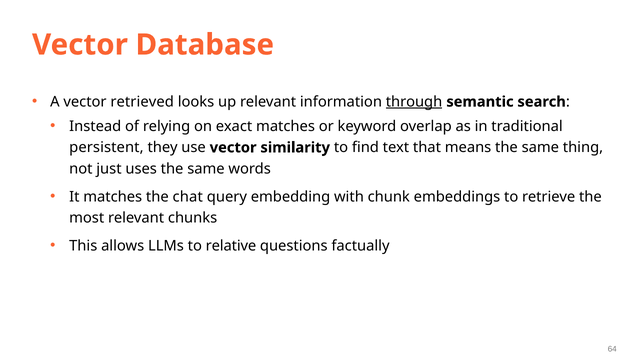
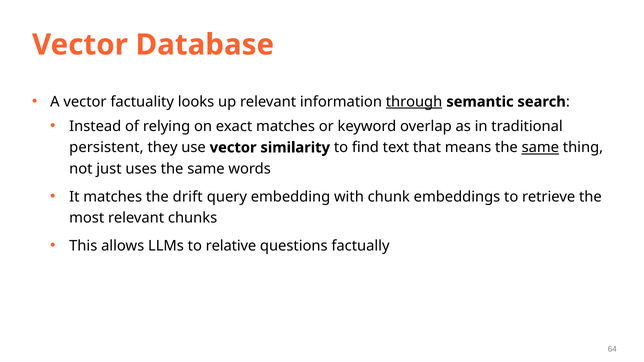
retrieved: retrieved -> factuality (142, 102)
same underline: none -> present (540, 148)
chat: chat -> drift (188, 197)
